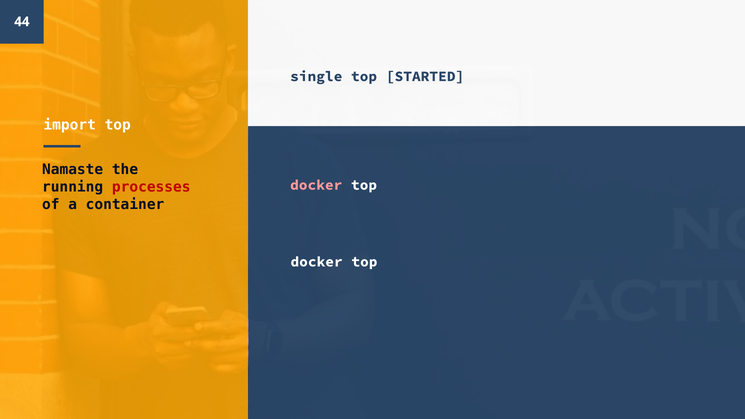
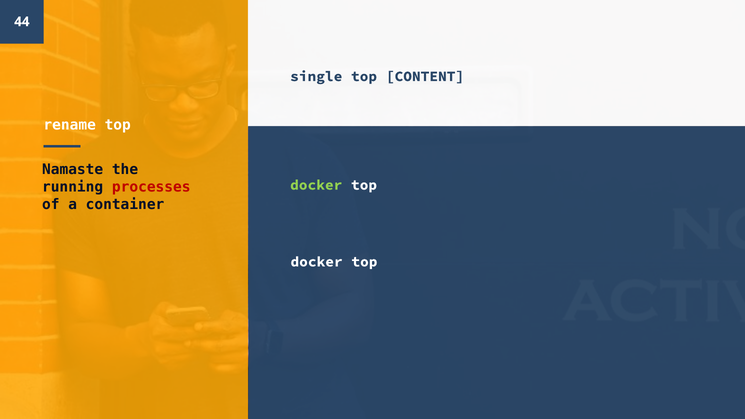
STARTED: STARTED -> CONTENT (425, 76)
import: import -> rename (70, 125)
docker colour: pink -> light green (316, 185)
